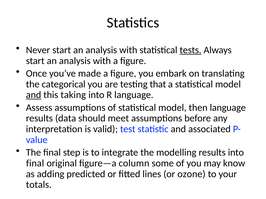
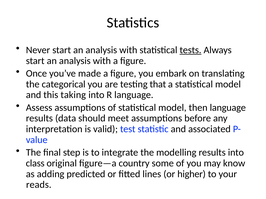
and underline: present -> none (34, 95)
final: final -> class (35, 164)
column: column -> country (134, 164)
ozone: ozone -> higher (192, 174)
totals: totals -> reads (39, 185)
